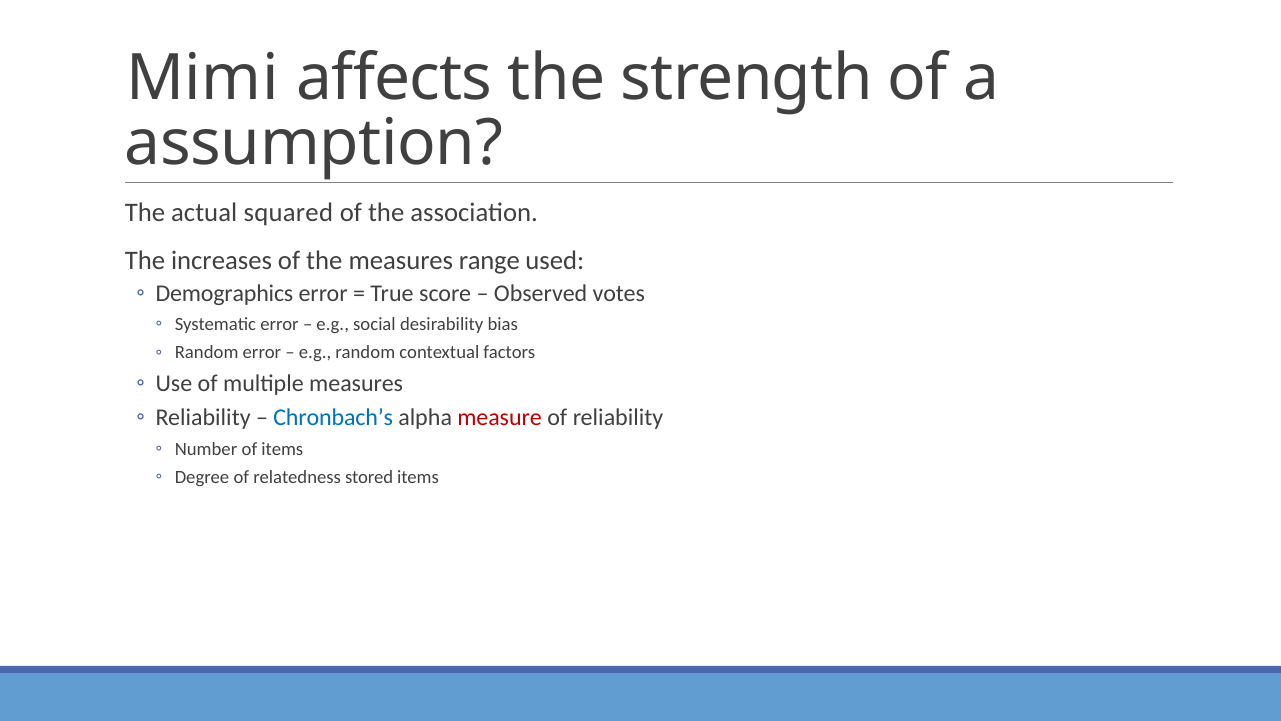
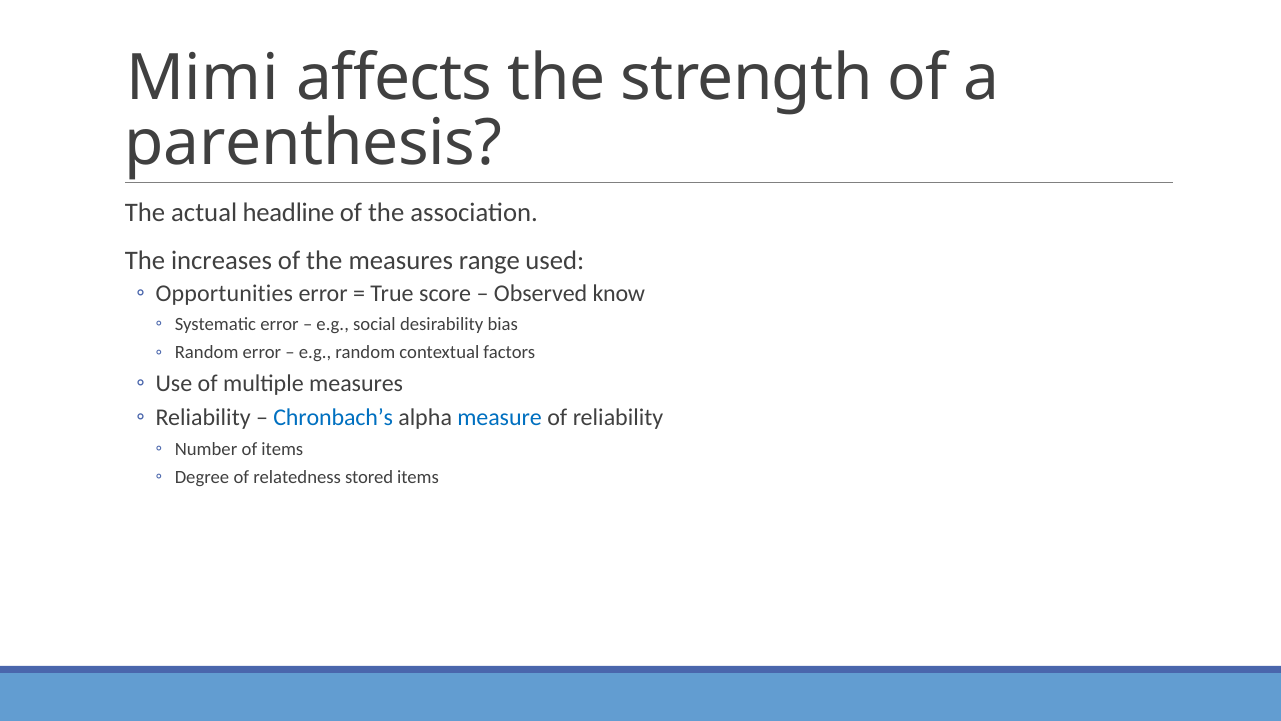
assumption: assumption -> parenthesis (314, 144)
squared: squared -> headline (289, 213)
Demographics: Demographics -> Opportunities (224, 293)
votes: votes -> know (619, 293)
measure colour: red -> blue (500, 418)
